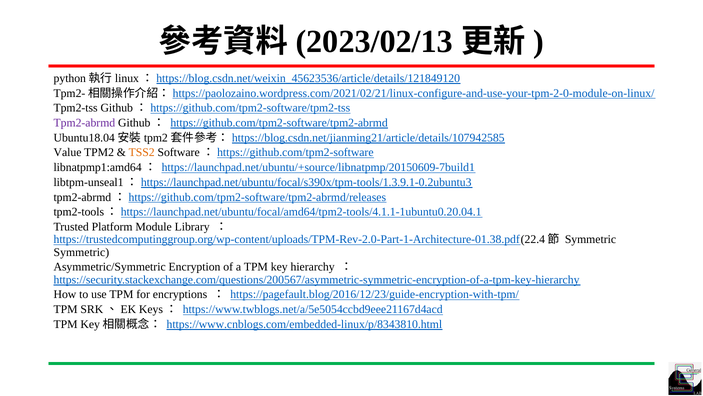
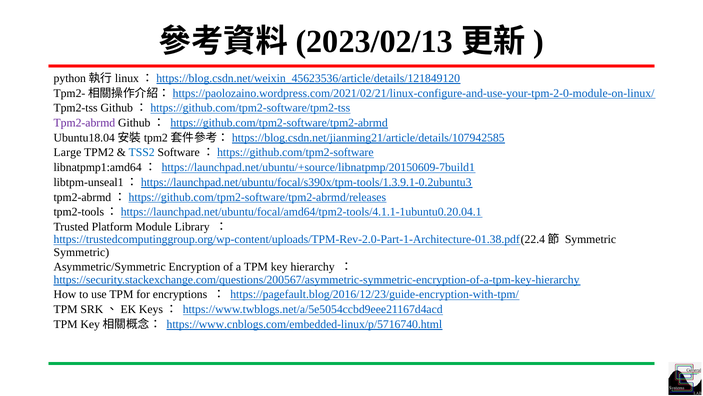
Value: Value -> Large (67, 152)
TSS2 colour: orange -> blue (142, 152)
https://www.cnblogs.com/embedded-linux/p/8343810.html: https://www.cnblogs.com/embedded-linux/p/8343810.html -> https://www.cnblogs.com/embedded-linux/p/5716740.html (304, 324)
